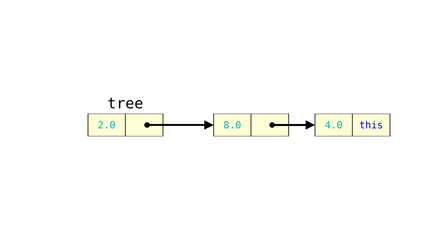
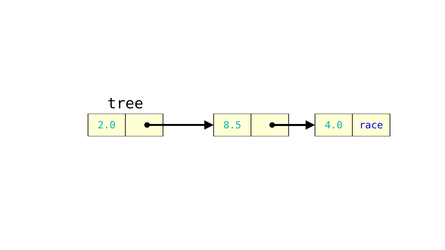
8.0: 8.0 -> 8.5 (232, 125)
this: this -> race (371, 125)
